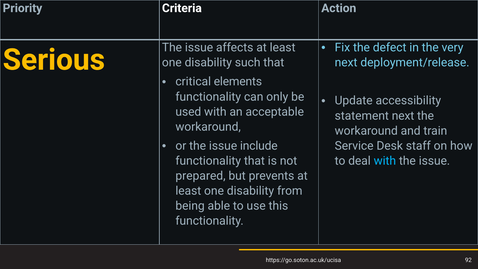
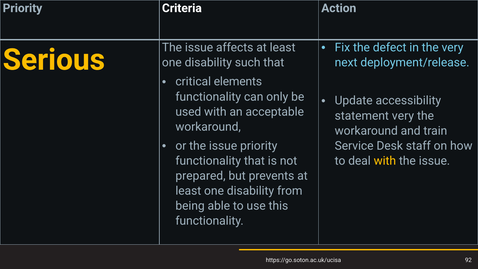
statement next: next -> very (403, 116)
issue include: include -> priority (259, 146)
with colour: light blue -> yellow (385, 161)
